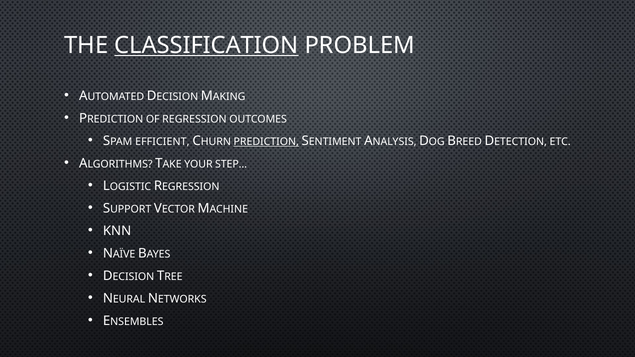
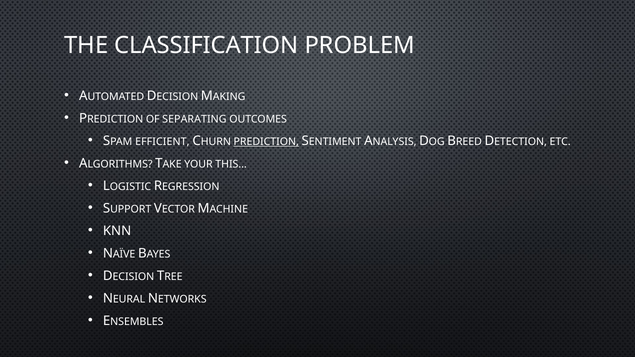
CLASSIFICATION underline: present -> none (206, 45)
REGRESSION: REGRESSION -> SEPARATING (194, 119)
STEP…: STEP… -> THIS… (231, 164)
